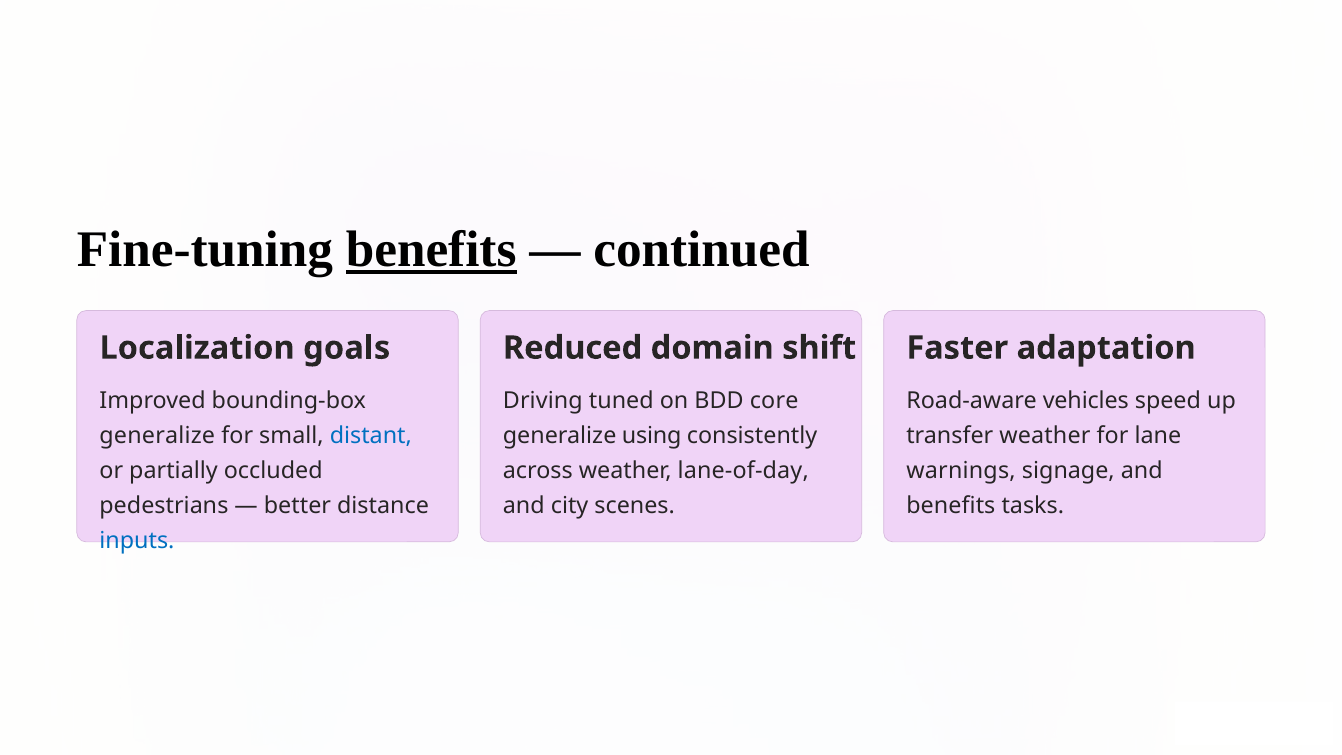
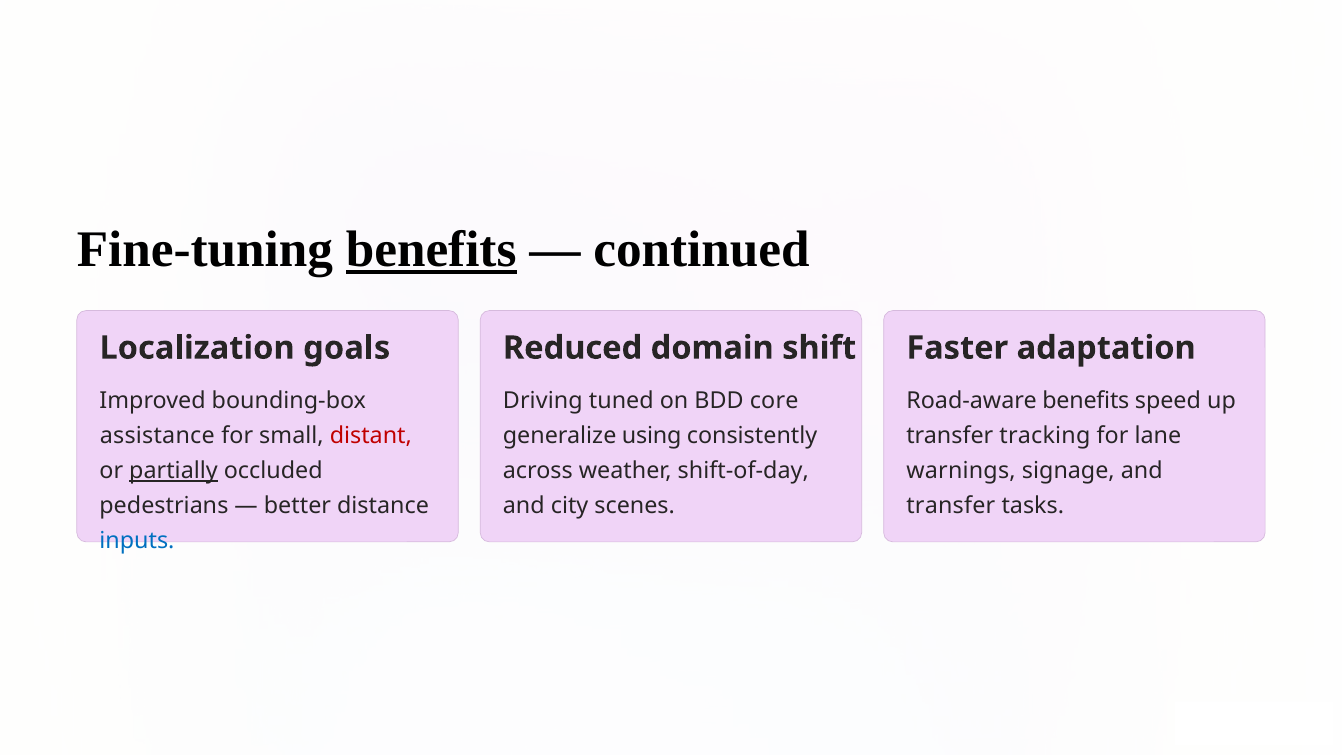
Road‑aware vehicles: vehicles -> benefits (1086, 401)
generalize: generalize -> assistance (157, 436)
distant colour: blue -> red (371, 436)
transfer weather: weather -> tracking (1045, 436)
partially underline: none -> present (174, 471)
lane‑of‑day: lane‑of‑day -> shift‑of‑day (743, 471)
benefits: benefits -> transfer (951, 506)
